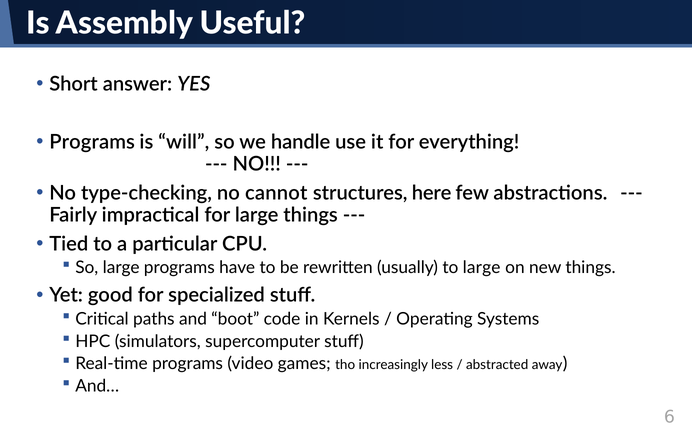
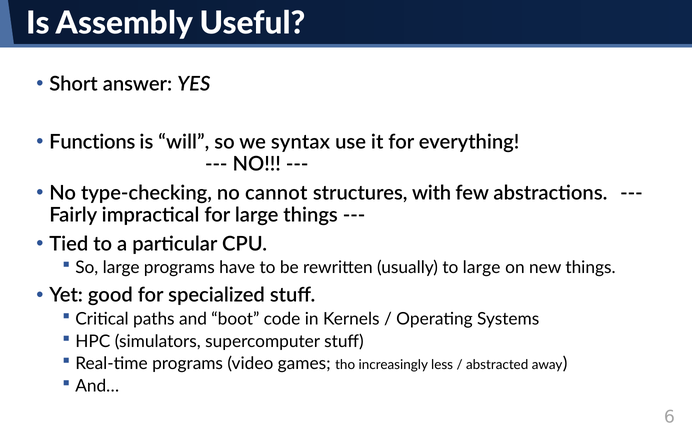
Programs: Programs -> Functions (92, 142)
handle: handle -> syntax (300, 142)
here: here -> with (432, 193)
